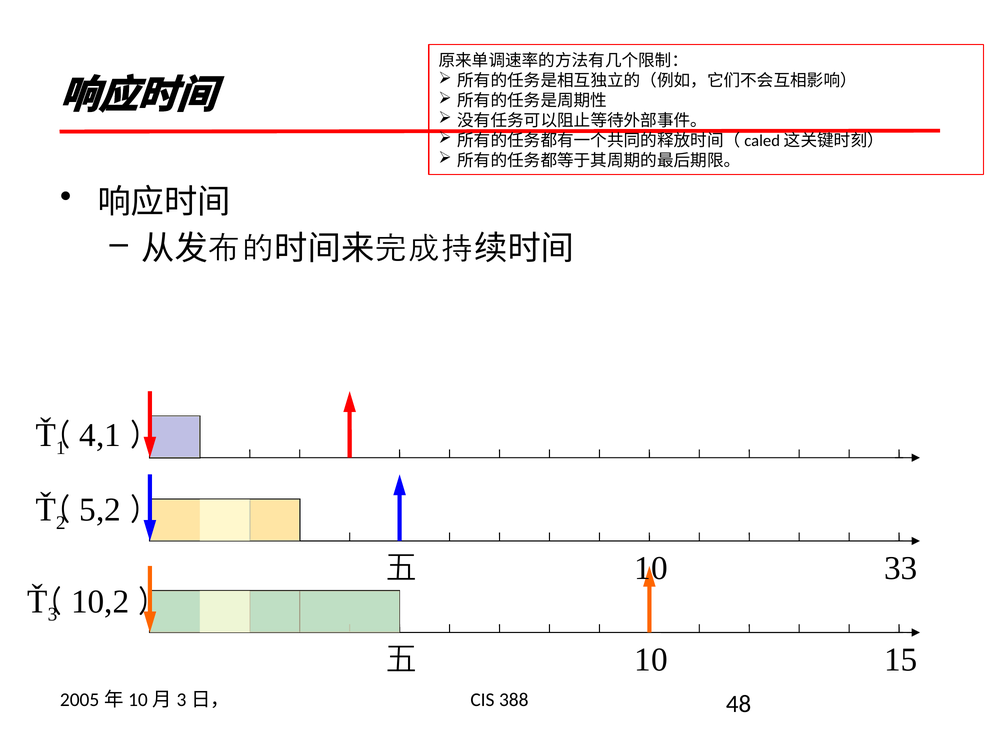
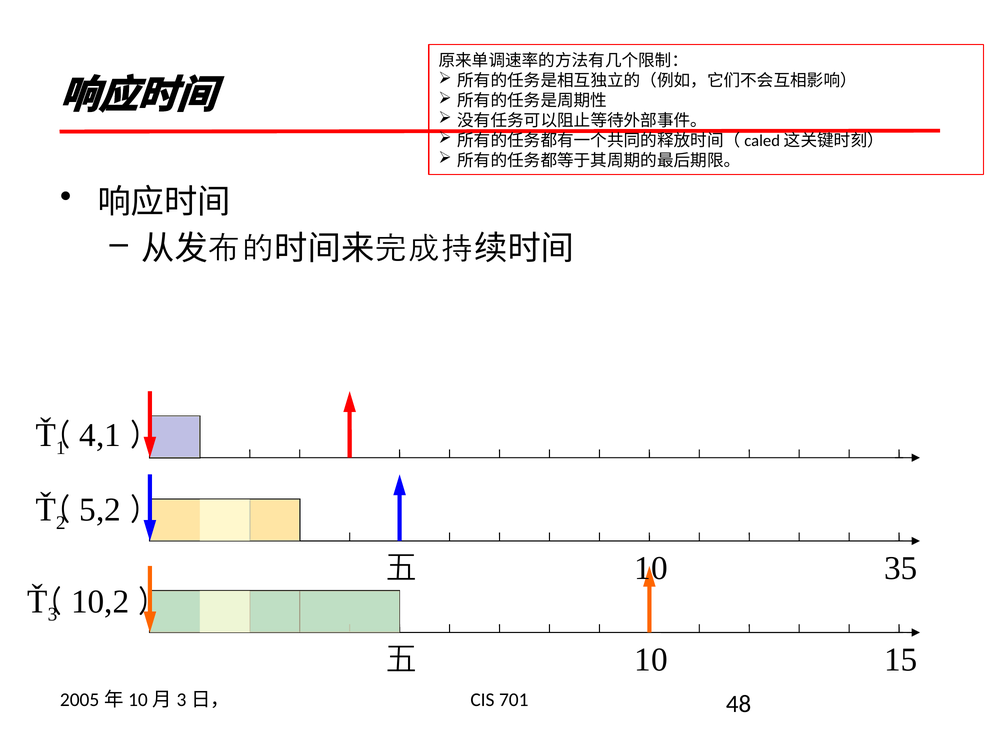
33: 33 -> 35 (901, 568)
388: 388 -> 701 (514, 700)
